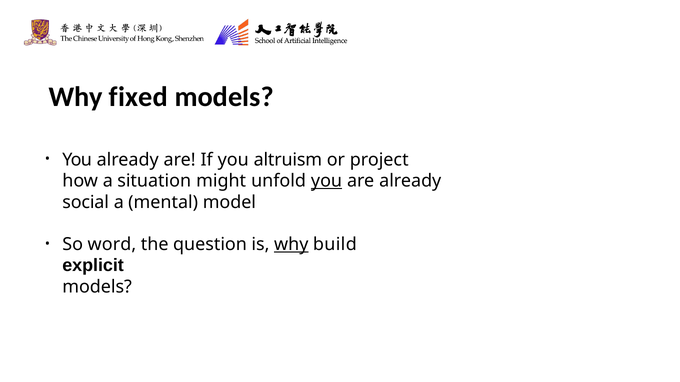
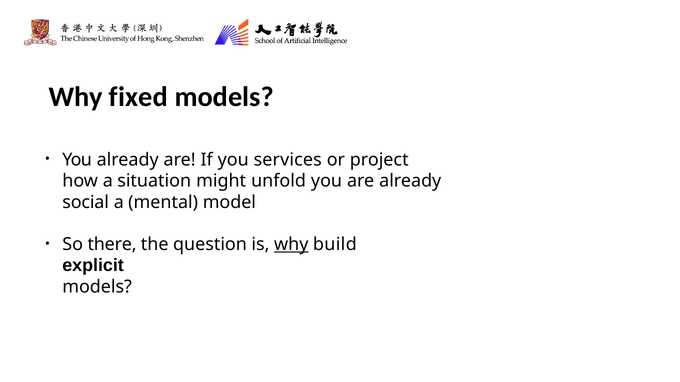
altruism: altruism -> services (288, 160)
you underline: present -> none (327, 181)
word: word -> there (112, 244)
